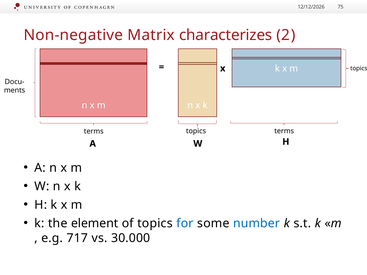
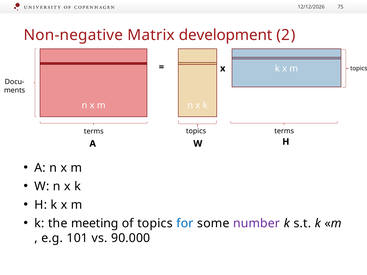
characterizes: characterizes -> development (226, 35)
element: element -> meeting (95, 224)
number colour: blue -> purple (257, 224)
717: 717 -> 101 (77, 238)
30.000: 30.000 -> 90.000 (131, 238)
